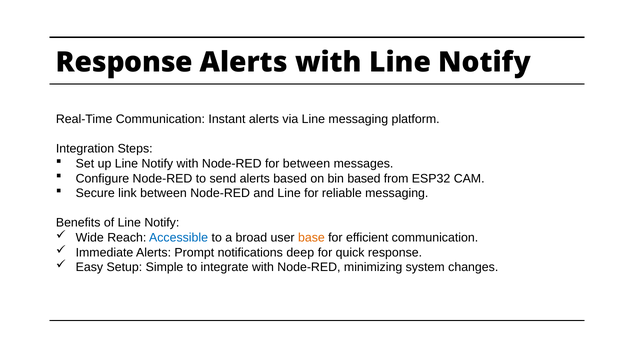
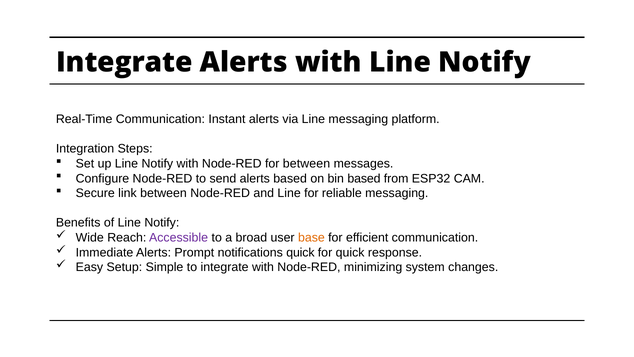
Response: Response -> Integrate (124, 62)
Accessible colour: blue -> purple (179, 237)
notifications deep: deep -> quick (300, 252)
